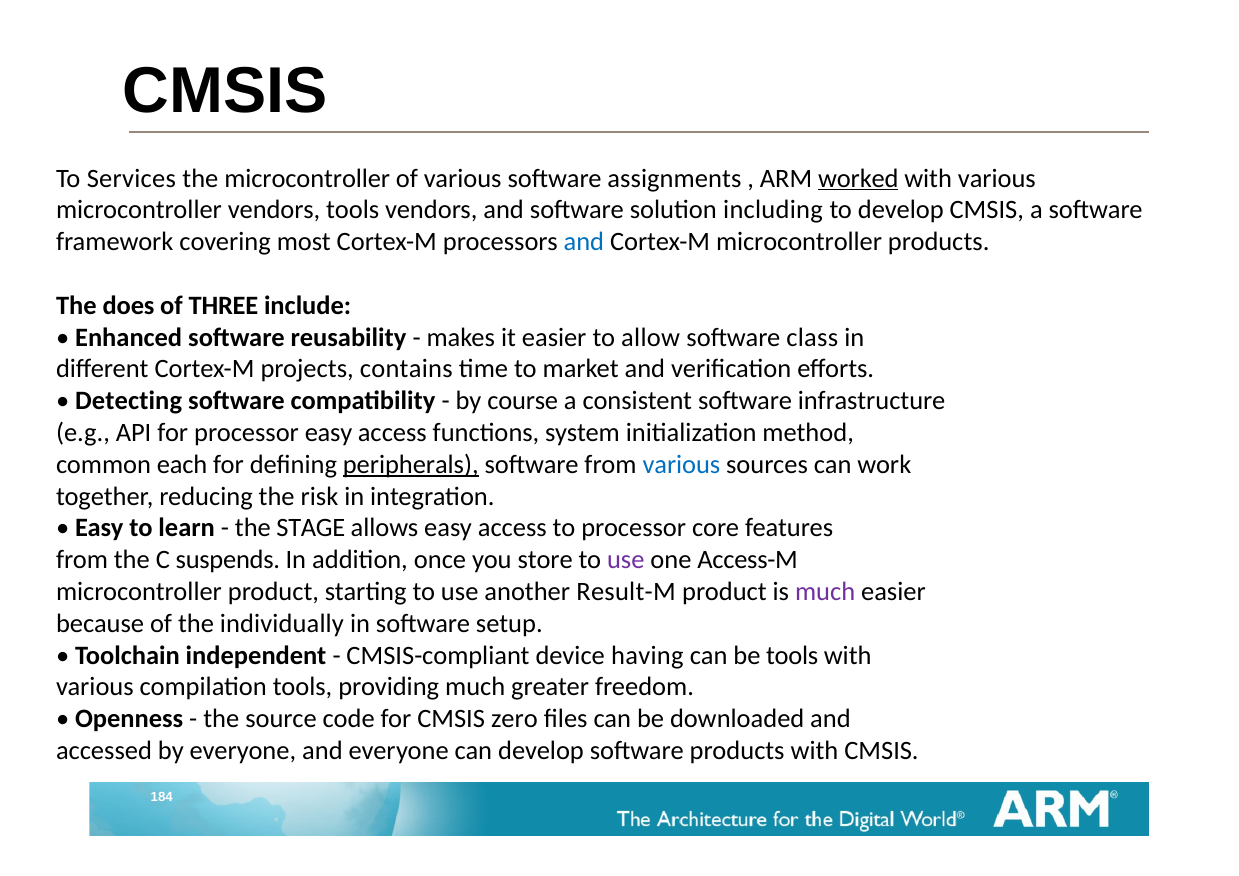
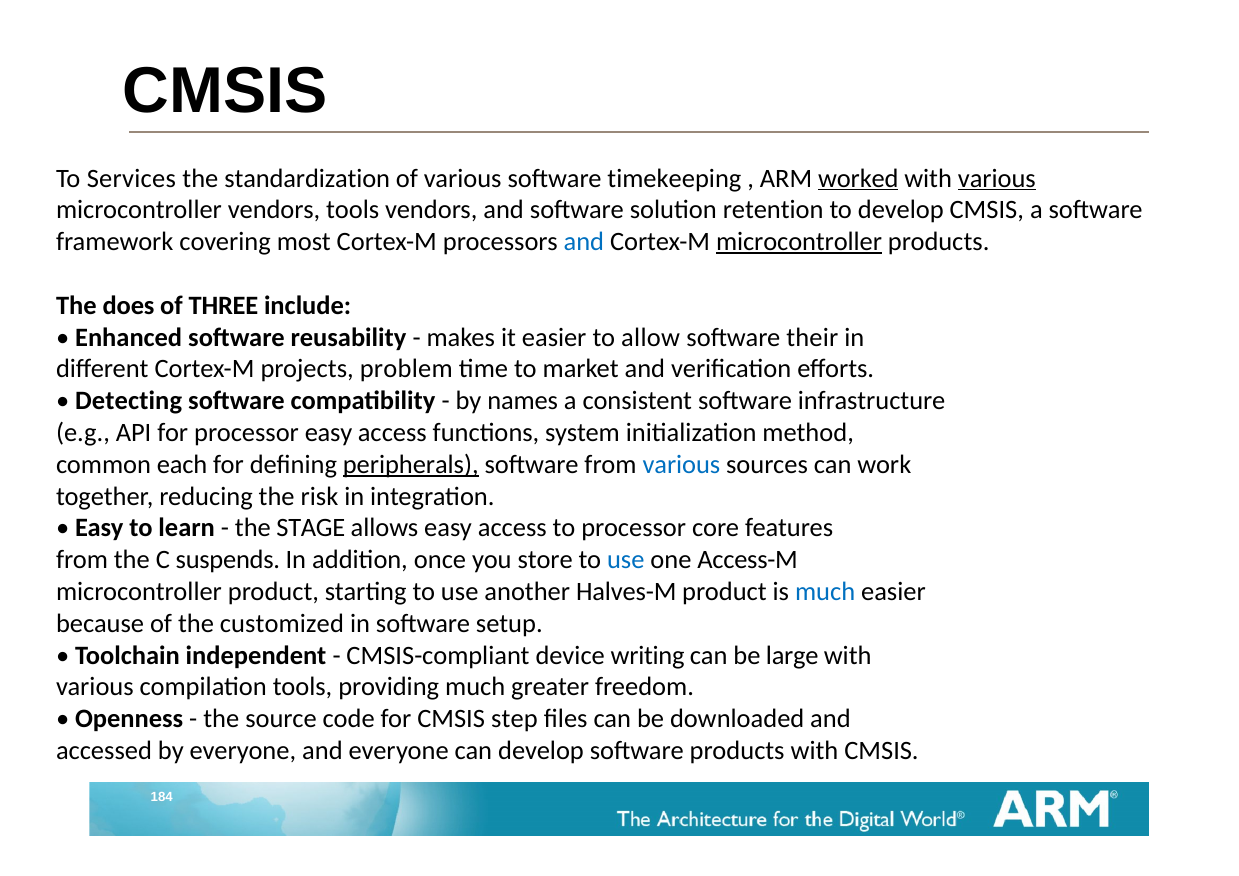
the microcontroller: microcontroller -> standardization (307, 178)
assignments: assignments -> timekeeping (674, 178)
various underline: none -> present (997, 178)
including: including -> retention (773, 210)
microcontroller underline: none -> present (799, 242)
class: class -> their (812, 337)
contains: contains -> problem (406, 369)
course: course -> names (523, 401)
use colour: purple -> blue (626, 560)
Result-M: Result-M -> Halves-M (626, 591)
much colour: purple -> blue (825, 591)
individually: individually -> customized (282, 623)
having: having -> writing (648, 655)
be tools: tools -> large (792, 655)
zero: zero -> step (514, 718)
